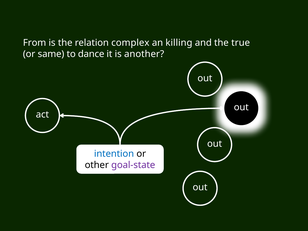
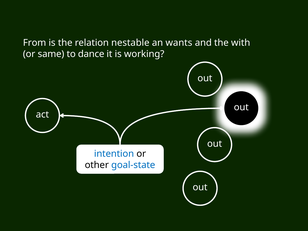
complex: complex -> nestable (130, 43)
killing: killing -> wants (179, 43)
true: true -> with (241, 43)
another: another -> working (144, 54)
goal-state colour: purple -> blue (133, 165)
